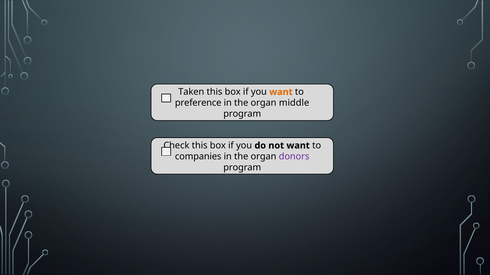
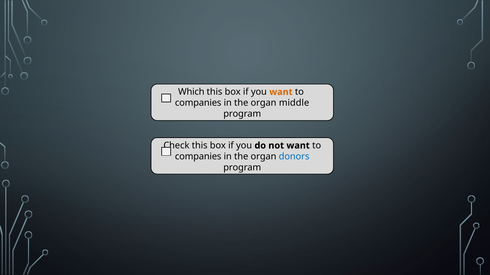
Taken: Taken -> Which (191, 92)
preference: preference -> companies (198, 103)
donors colour: purple -> blue (294, 157)
